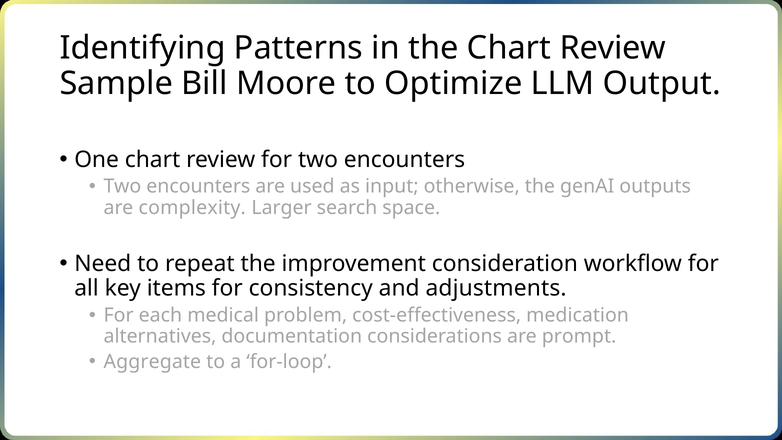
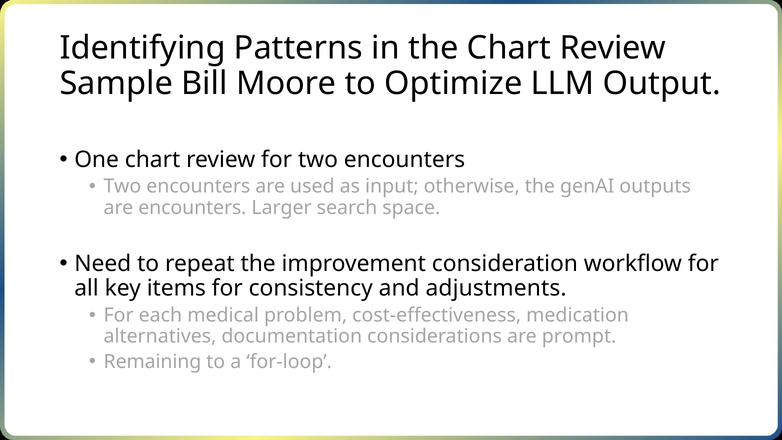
are complexity: complexity -> encounters (192, 208)
Aggregate: Aggregate -> Remaining (152, 362)
